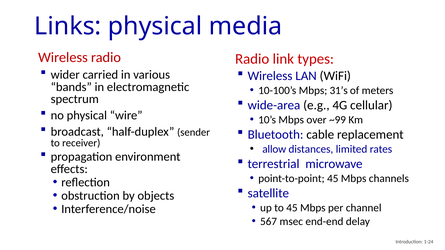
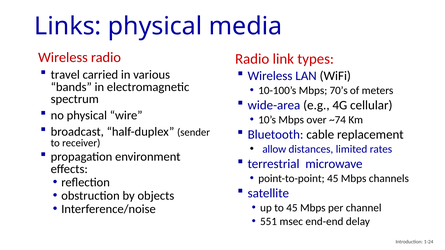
wider: wider -> travel (65, 75)
31’s: 31’s -> 70’s (339, 91)
~99: ~99 -> ~74 (338, 120)
567: 567 -> 551 (269, 222)
